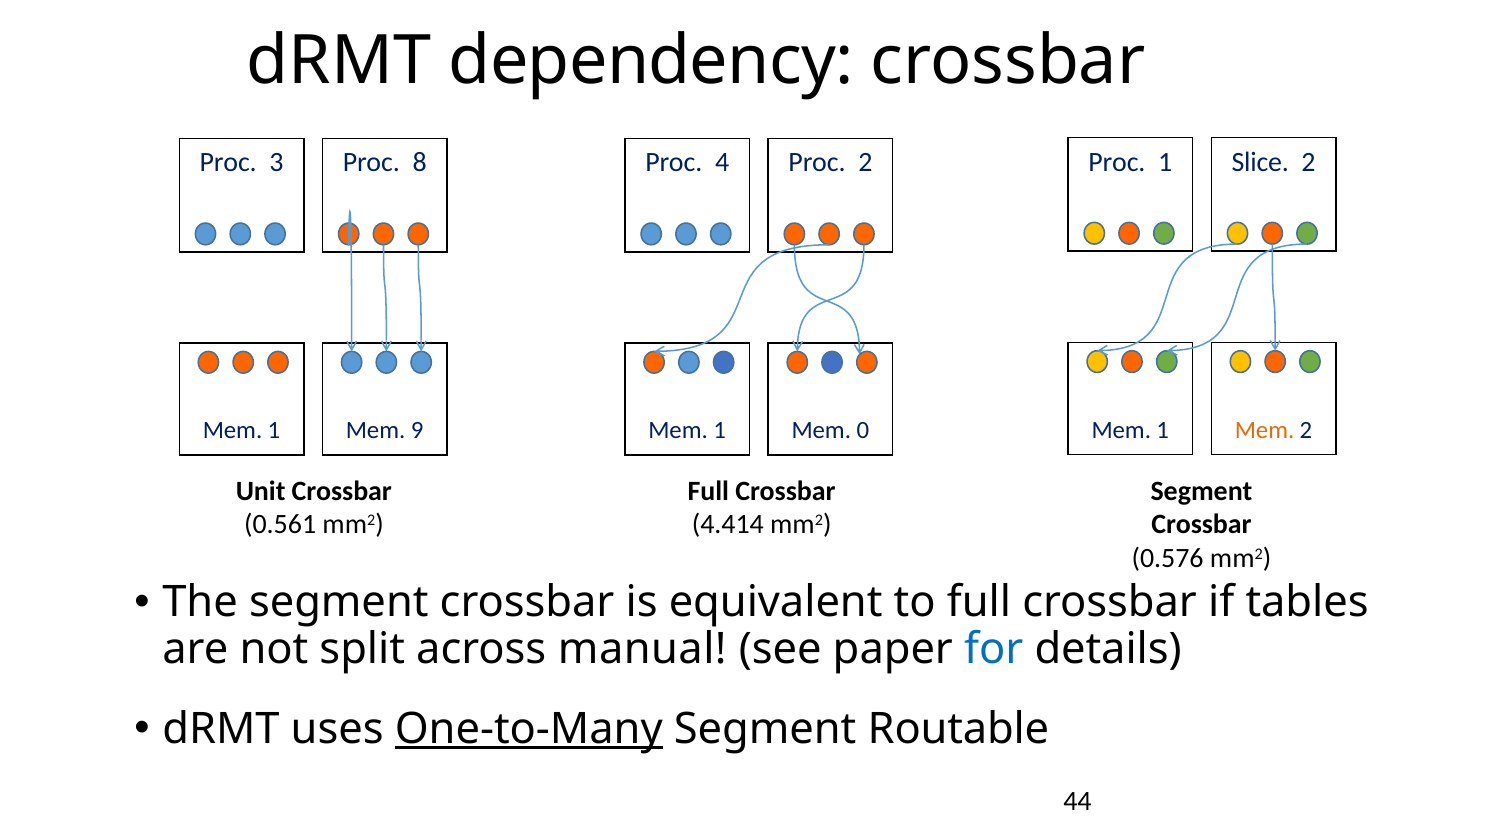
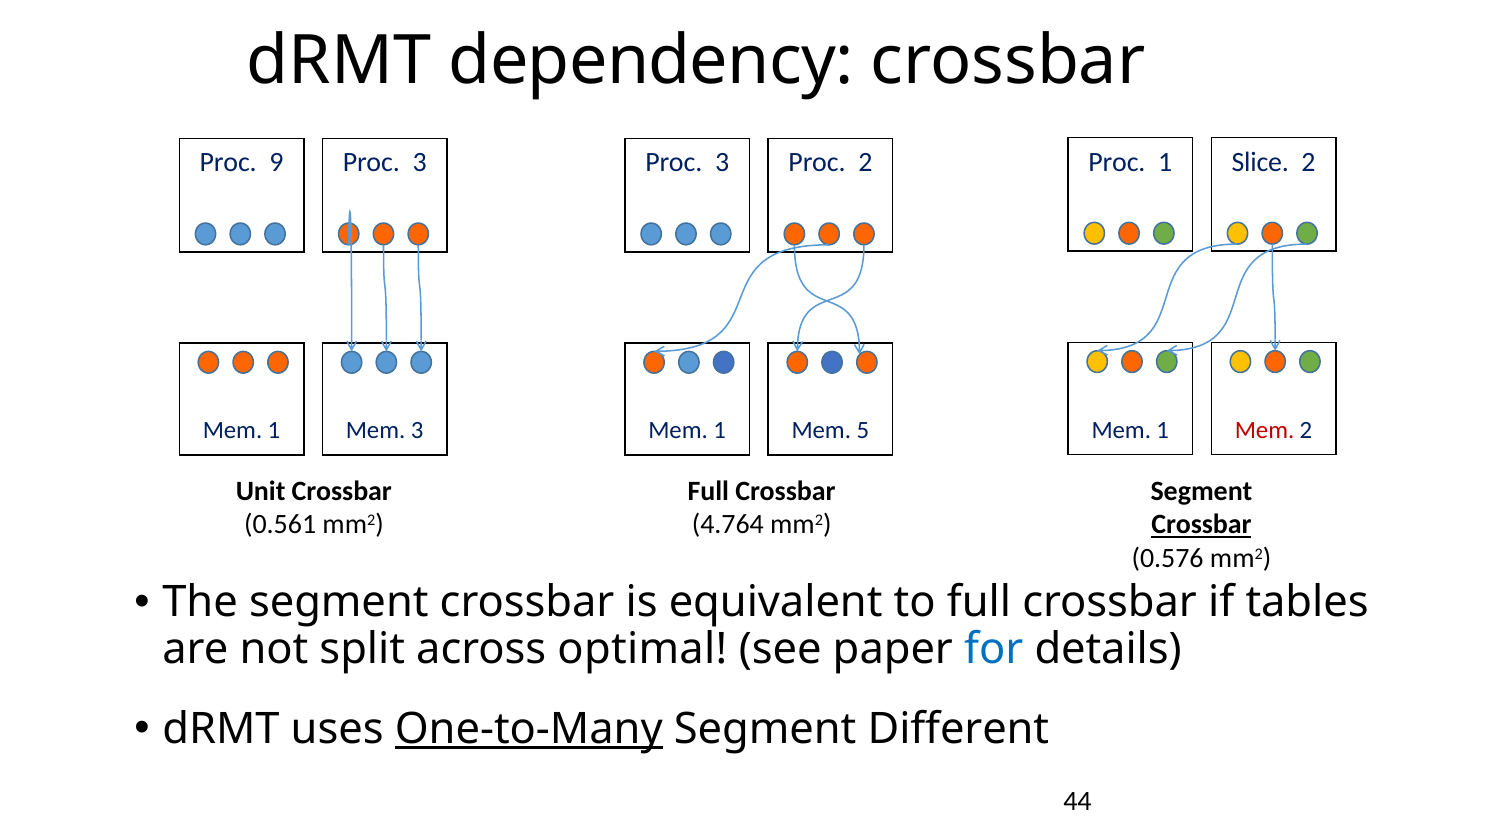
3: 3 -> 9 (277, 163)
8: 8 -> 3 (420, 163)
4: 4 -> 3 (722, 163)
Mem colour: orange -> red (1265, 430)
Mem 9: 9 -> 3 (417, 431)
0: 0 -> 5 (863, 431)
4.414: 4.414 -> 4.764 (728, 525)
Crossbar underline: none -> present (1201, 525)
manual: manual -> optimal (642, 650)
Routable: Routable -> Different (958, 729)
